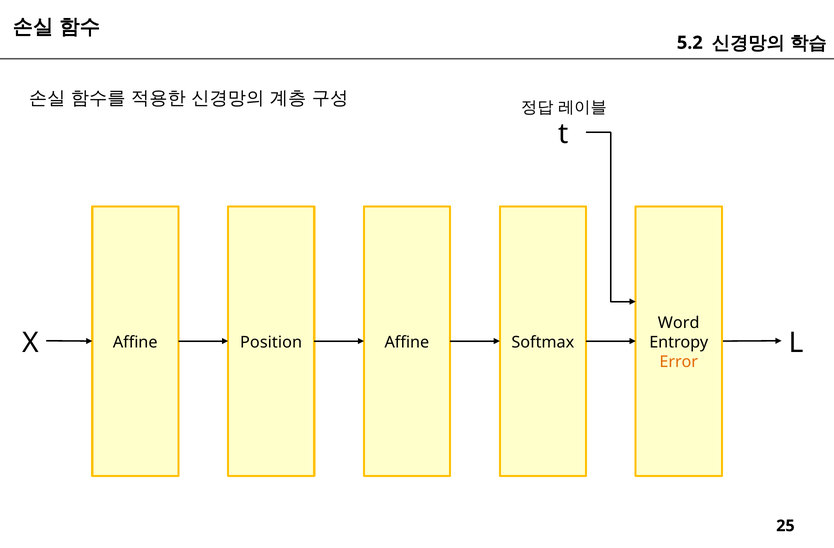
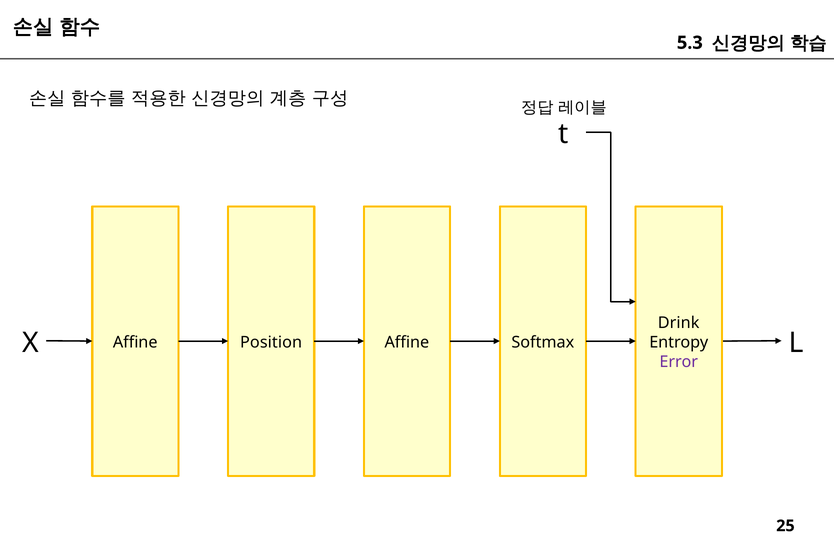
5.2: 5.2 -> 5.3 (690, 43)
Word: Word -> Drink (679, 323)
Error colour: orange -> purple (679, 362)
